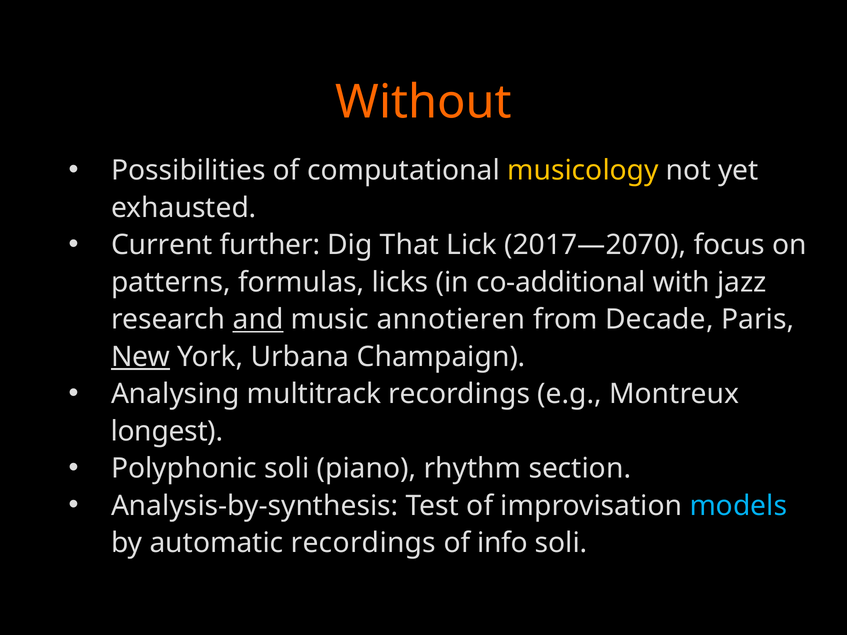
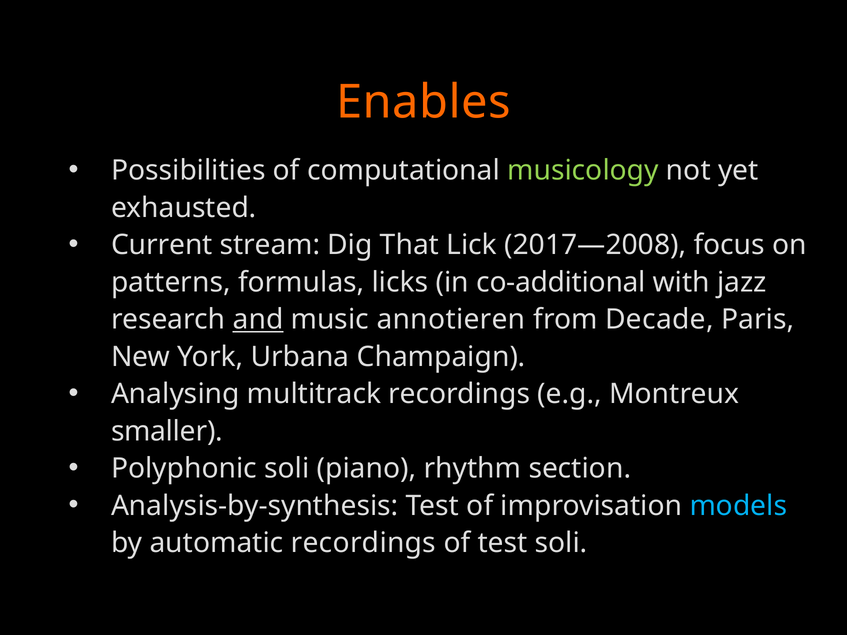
Without: Without -> Enables (423, 102)
musicology colour: yellow -> light green (583, 171)
further: further -> stream (270, 245)
2017—2070: 2017—2070 -> 2017—2008 (595, 245)
New underline: present -> none (141, 357)
longest: longest -> smaller (167, 431)
of info: info -> test (503, 543)
